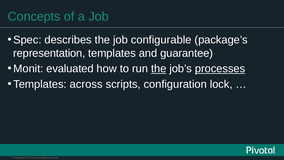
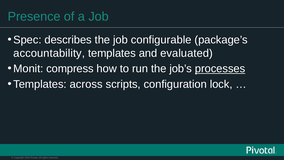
Concepts: Concepts -> Presence (34, 16)
representation: representation -> accountability (49, 53)
guarantee: guarantee -> evaluated (187, 53)
evaluated: evaluated -> compress (70, 69)
the underline: present -> none (159, 69)
